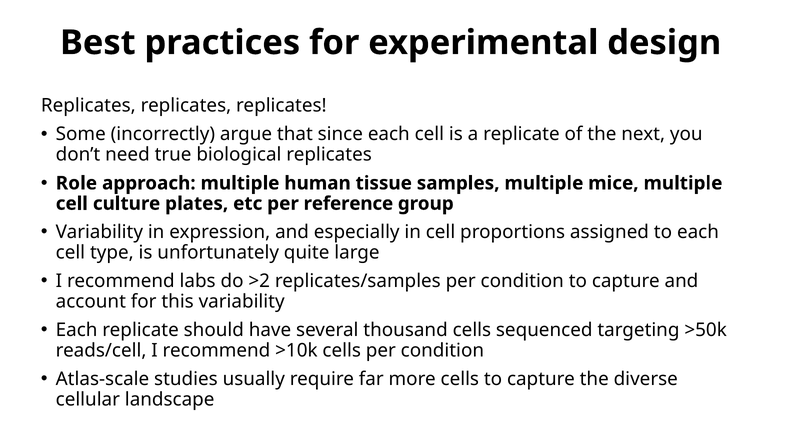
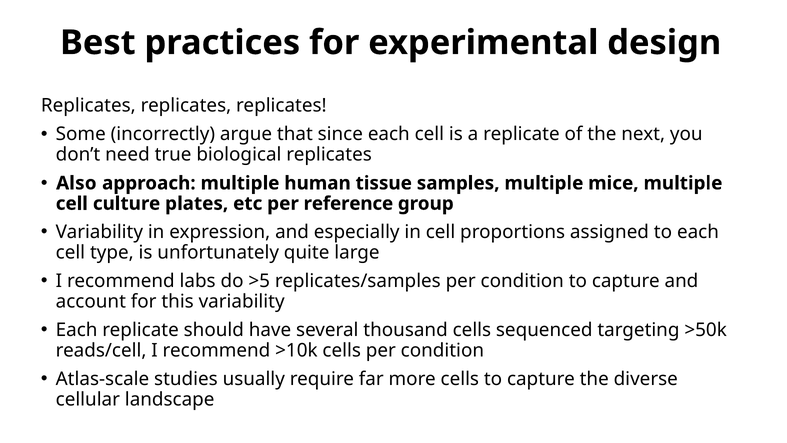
Role: Role -> Also (76, 183)
>2: >2 -> >5 (259, 281)
